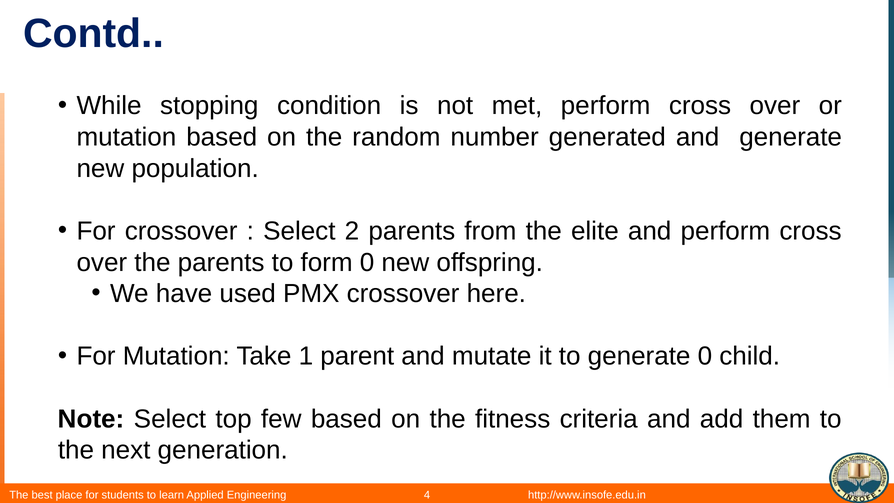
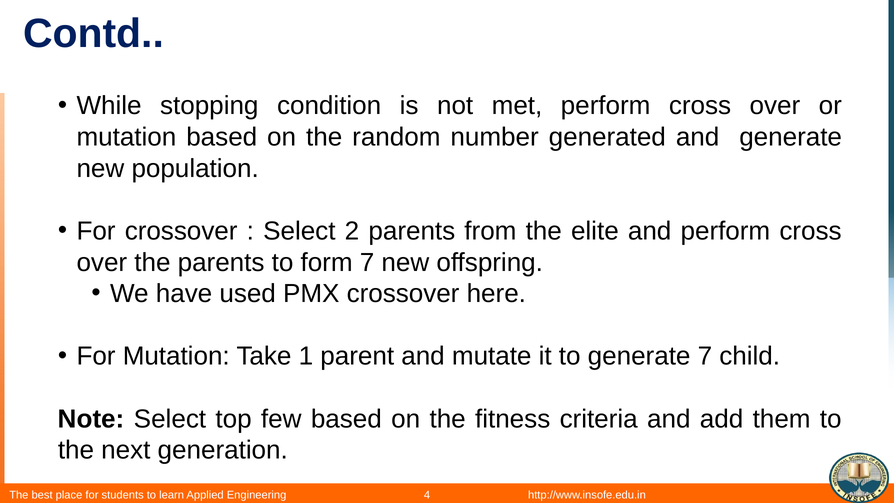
form 0: 0 -> 7 (367, 262)
generate 0: 0 -> 7 (705, 356)
